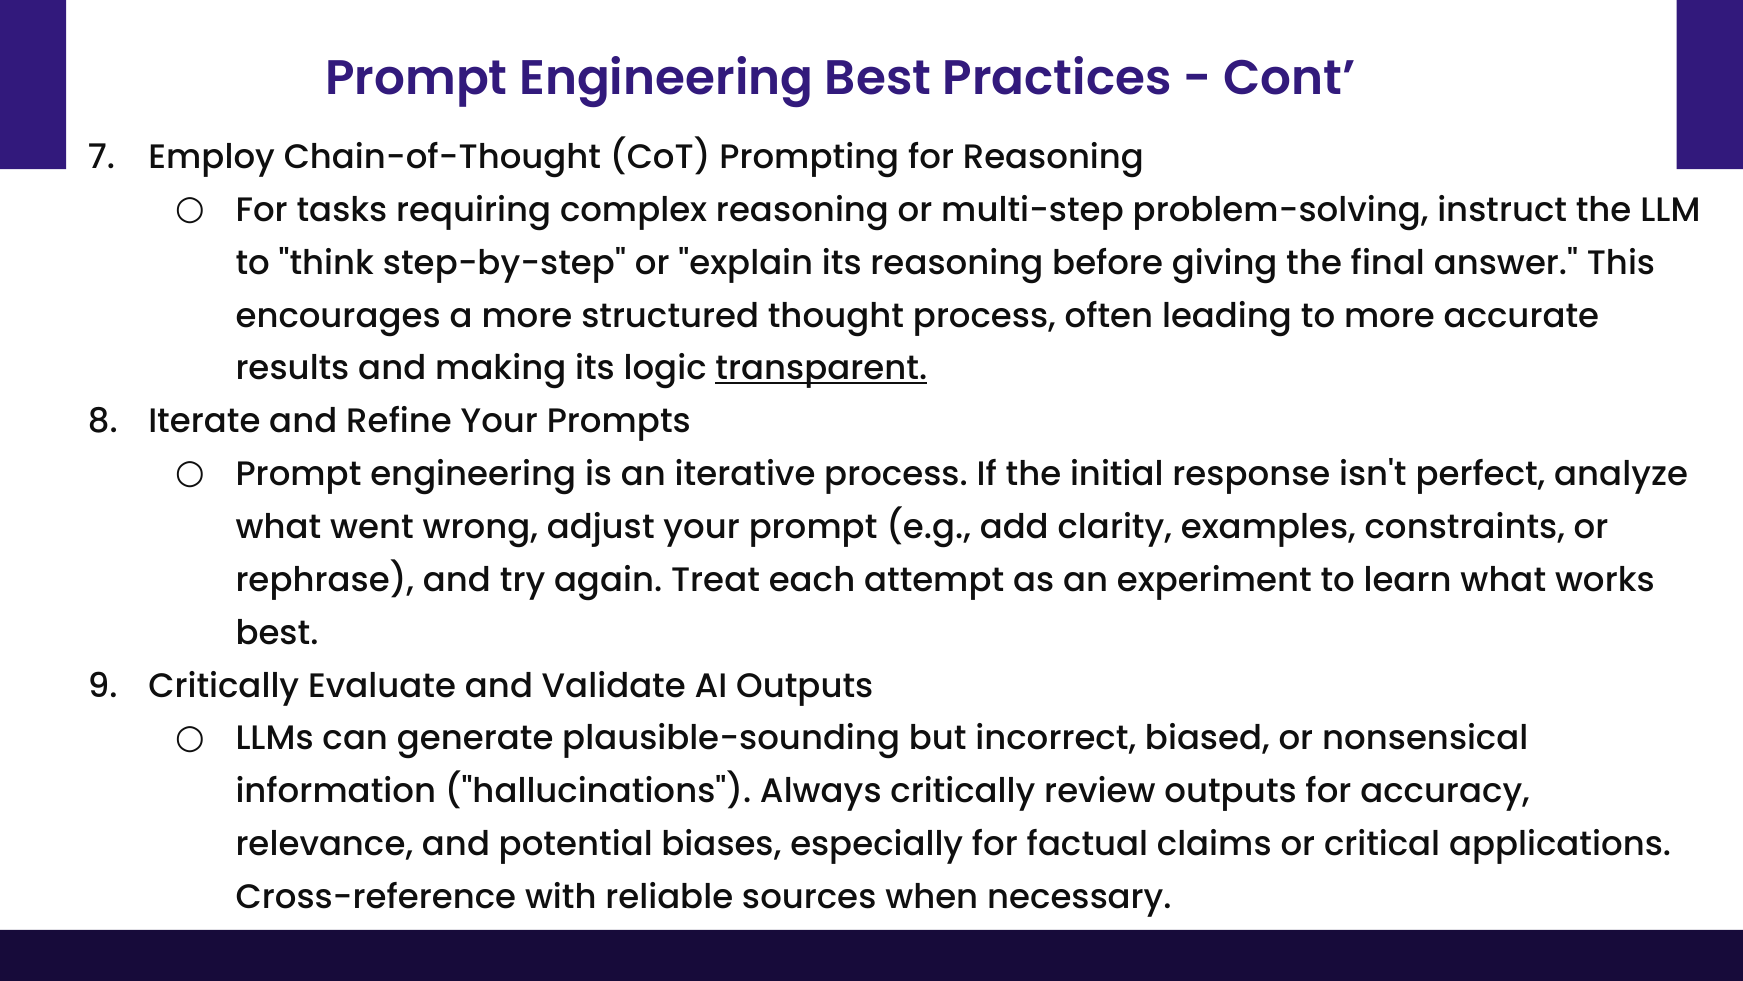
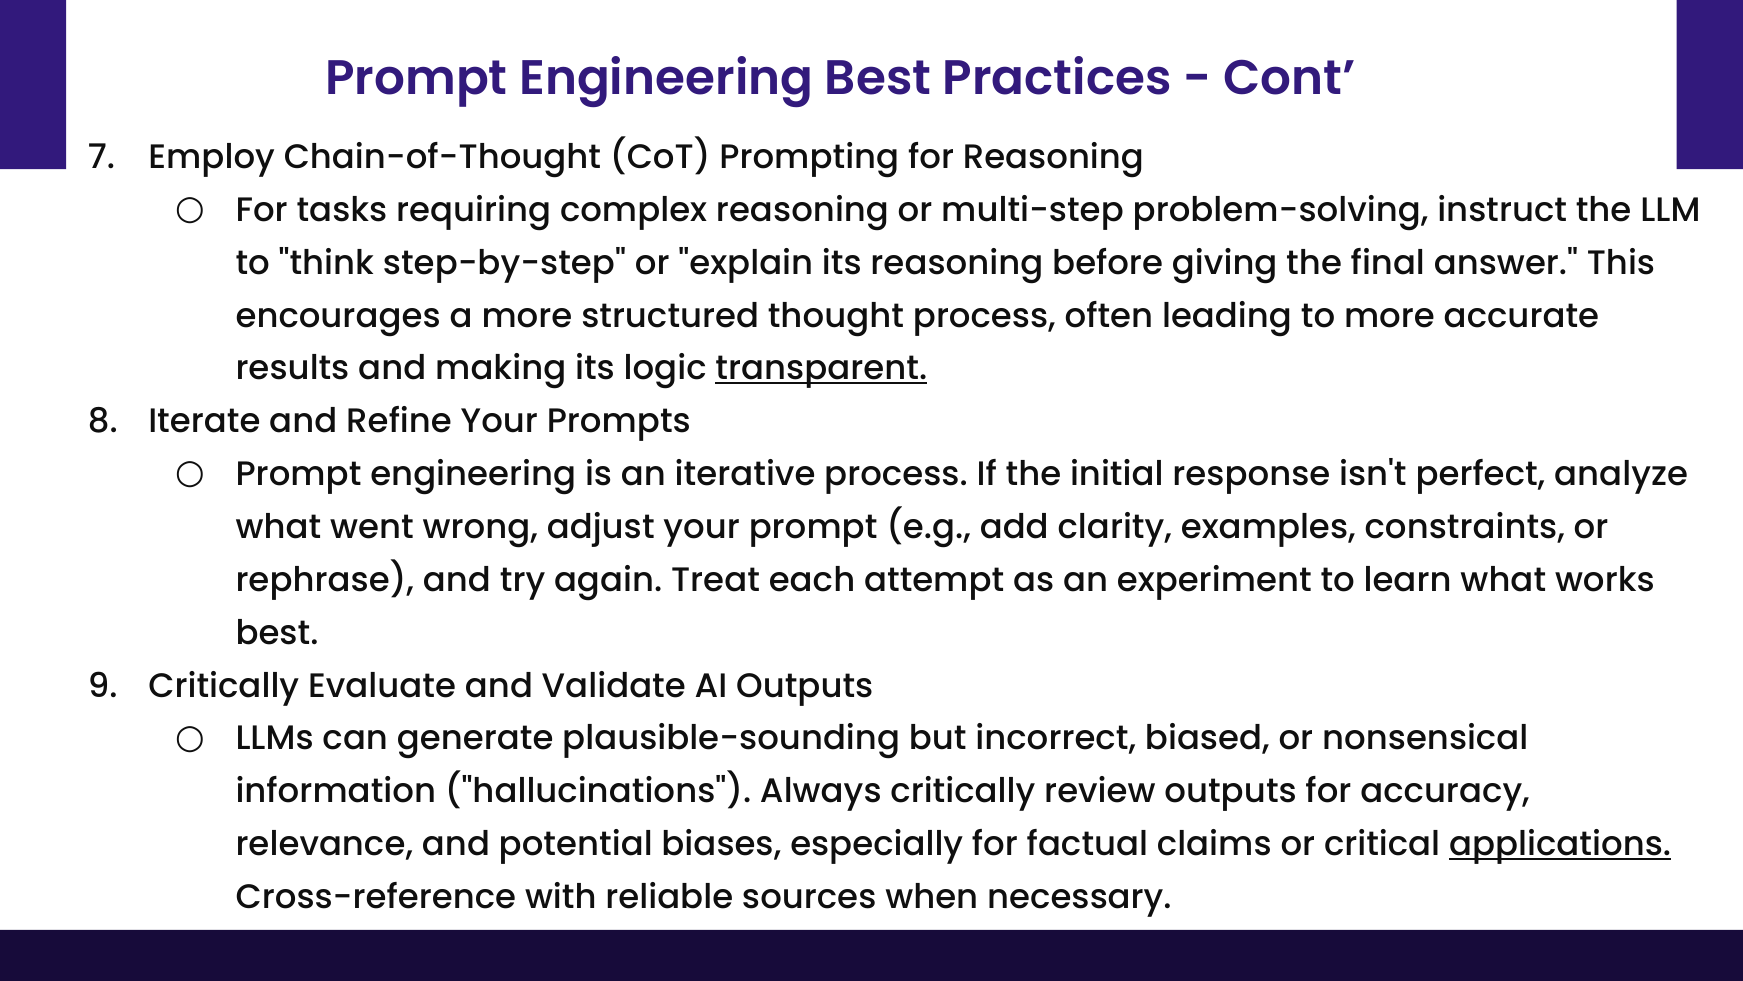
applications underline: none -> present (1560, 844)
